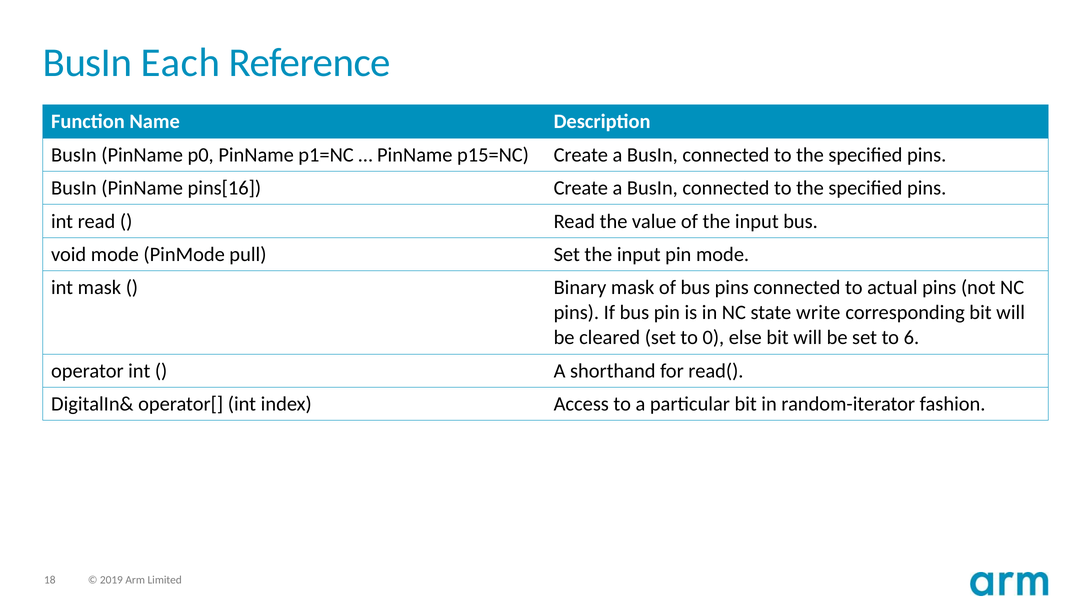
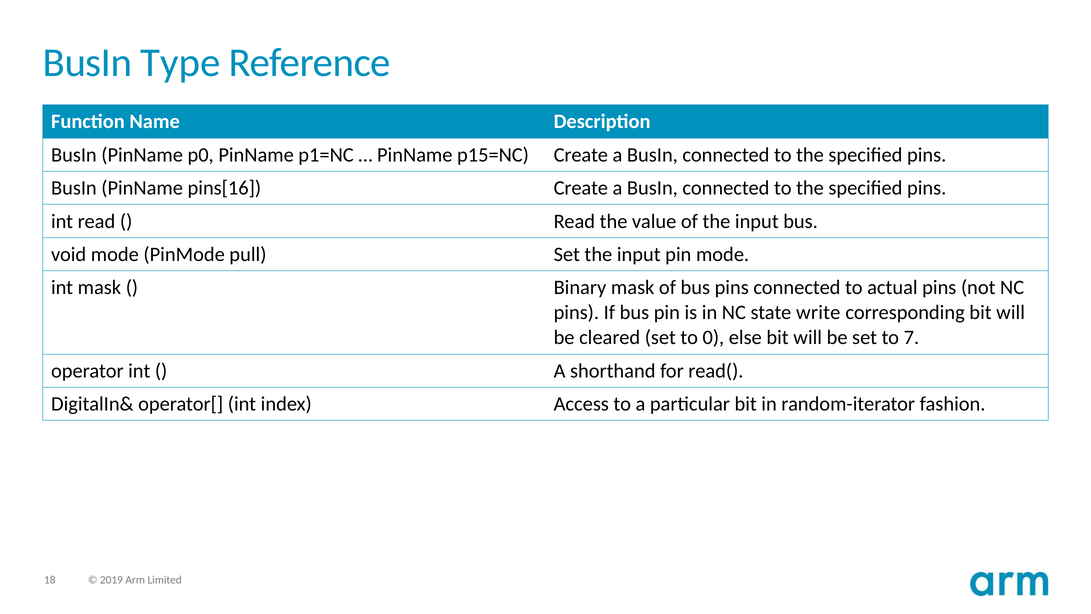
Each: Each -> Type (180, 62)
6: 6 -> 7 (911, 337)
